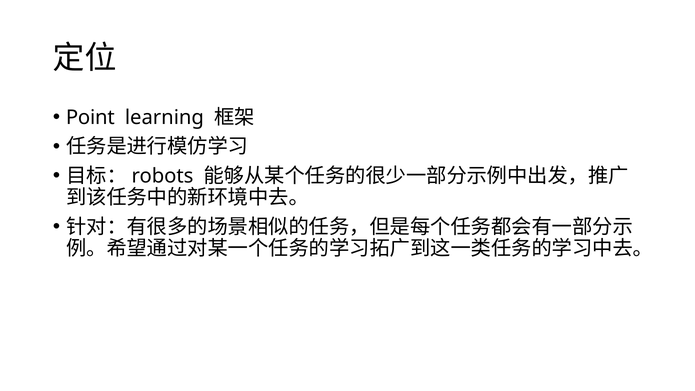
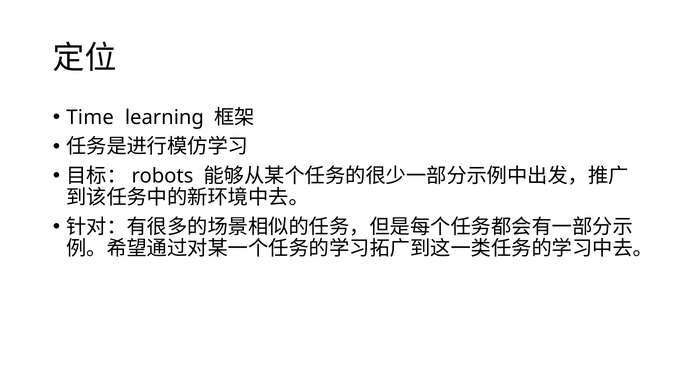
Point: Point -> Time (90, 118)
